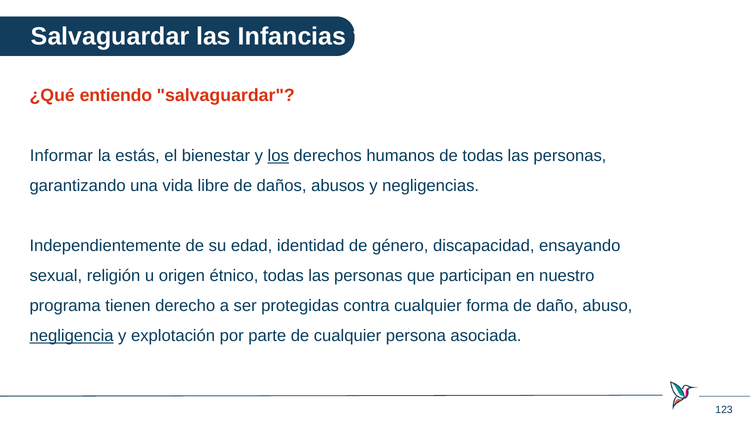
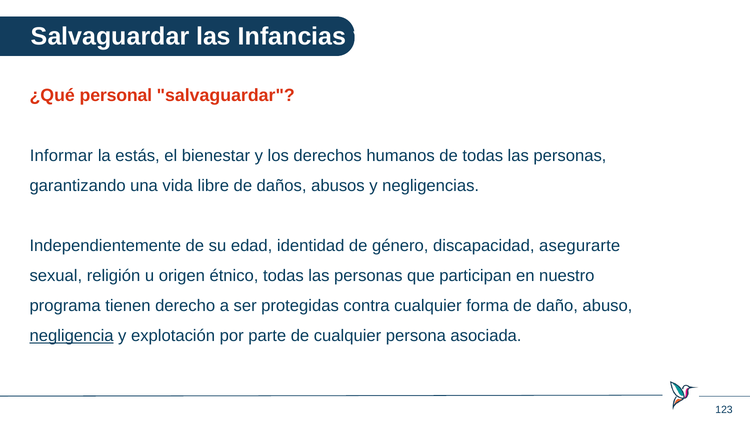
entiendo: entiendo -> personal (116, 95)
los underline: present -> none (278, 156)
ensayando: ensayando -> asegurarte (580, 246)
